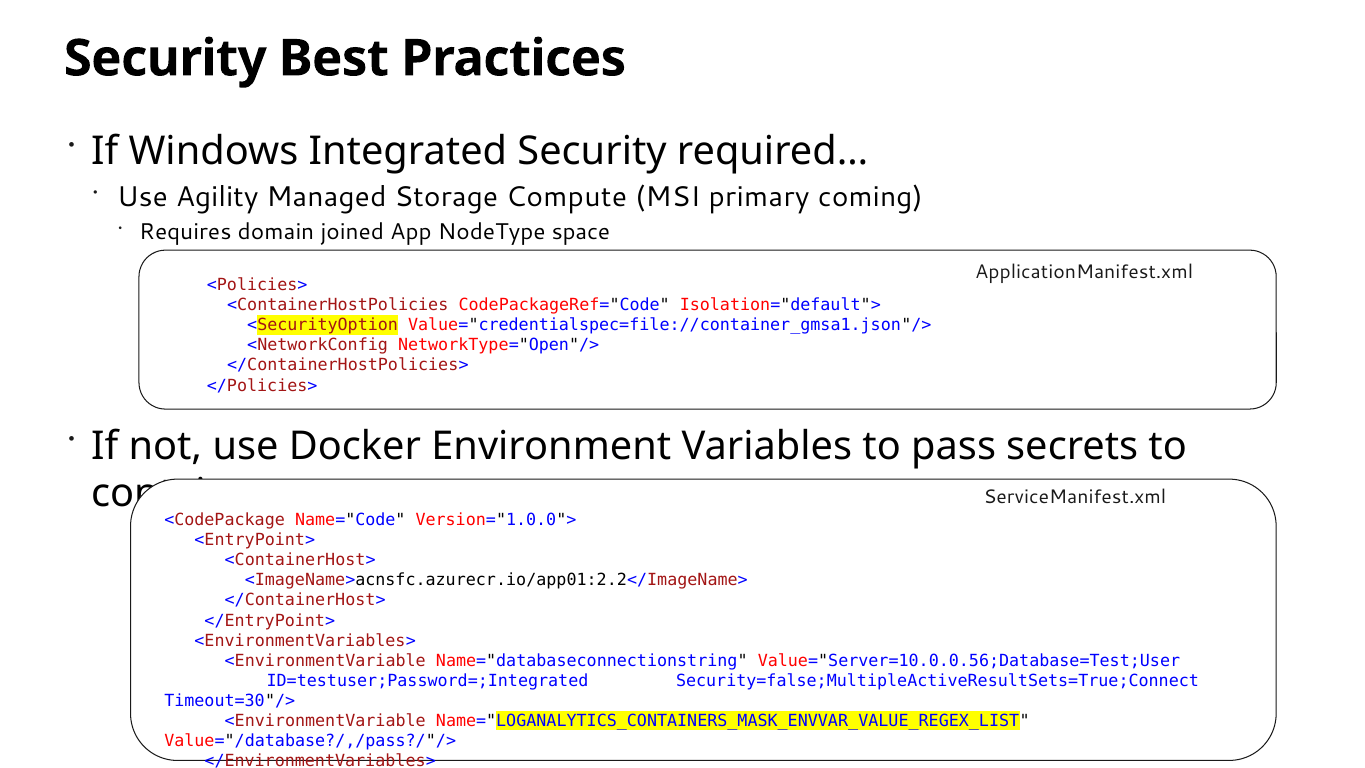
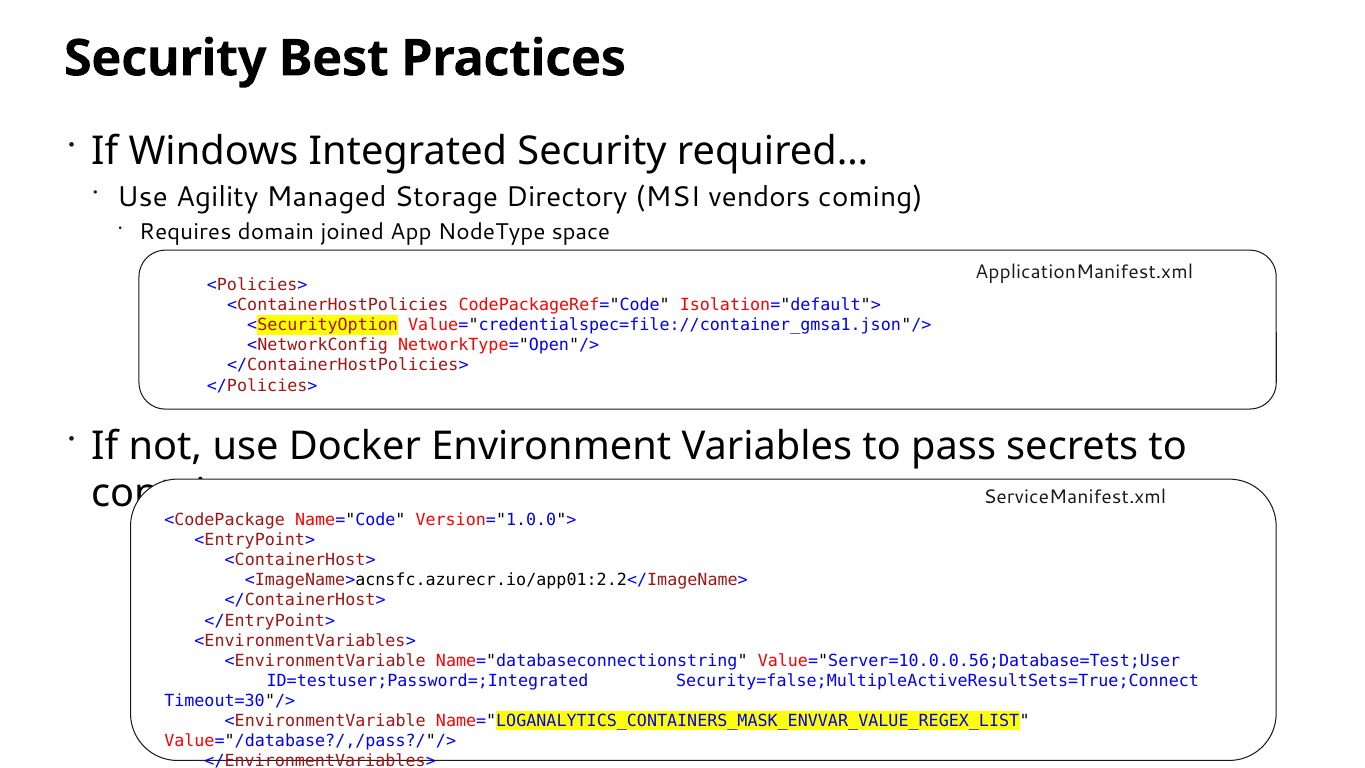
Compute: Compute -> Directory (567, 197)
primary: primary -> vendors (759, 197)
